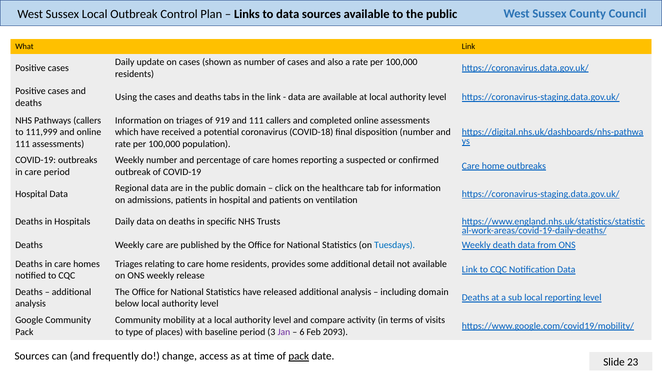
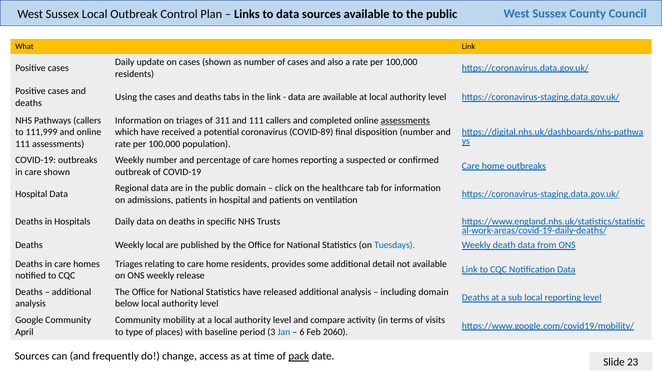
919: 919 -> 311 (222, 121)
assessments underline: none -> present (405, 121)
COVID-18: COVID-18 -> COVID-89 (311, 132)
care period: period -> shown (57, 172)
Weekly care: care -> local (155, 245)
Pack: Pack -> April (24, 332)
Jan colour: purple -> blue (284, 332)
2093: 2093 -> 2060 (335, 332)
